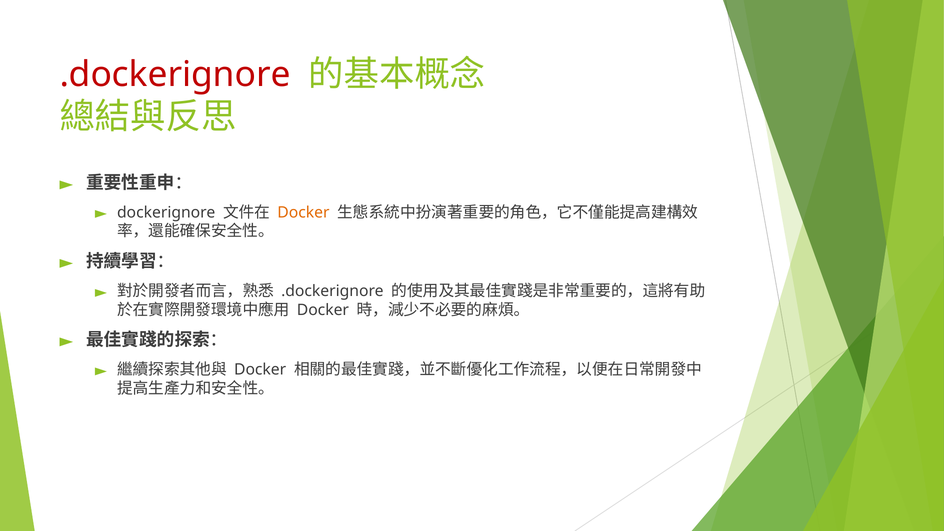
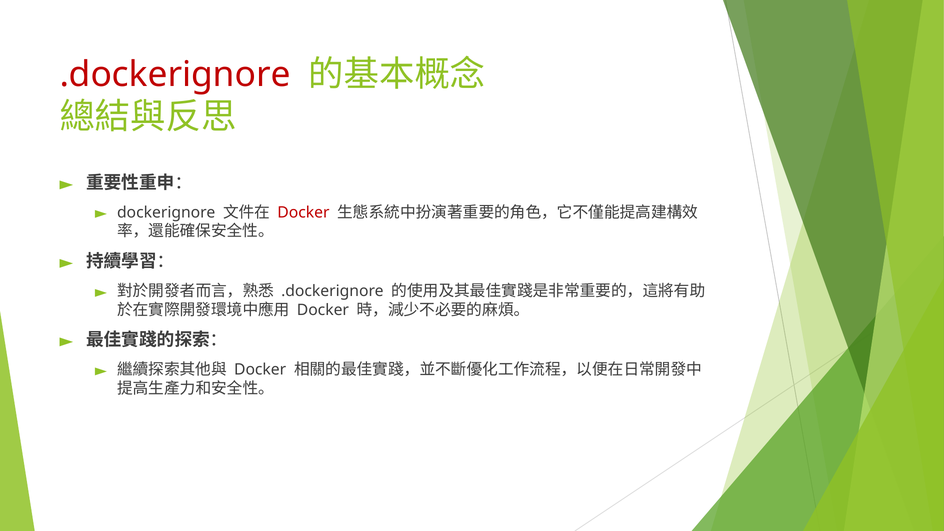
Docker colour: orange -> red (303, 212)
